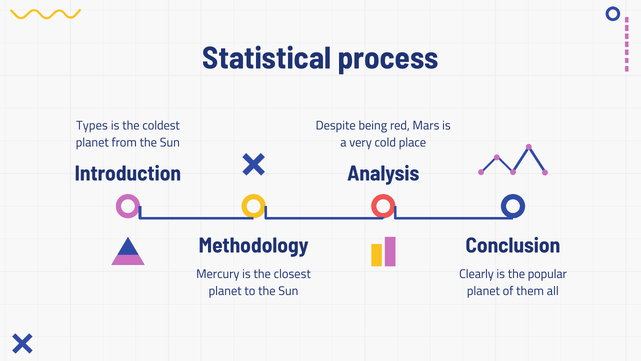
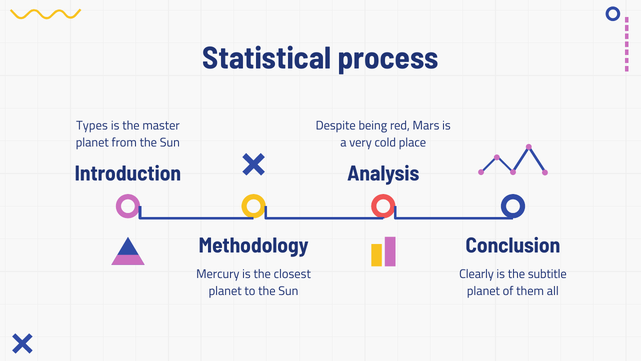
coldest: coldest -> master (161, 125)
popular: popular -> subtitle (547, 274)
